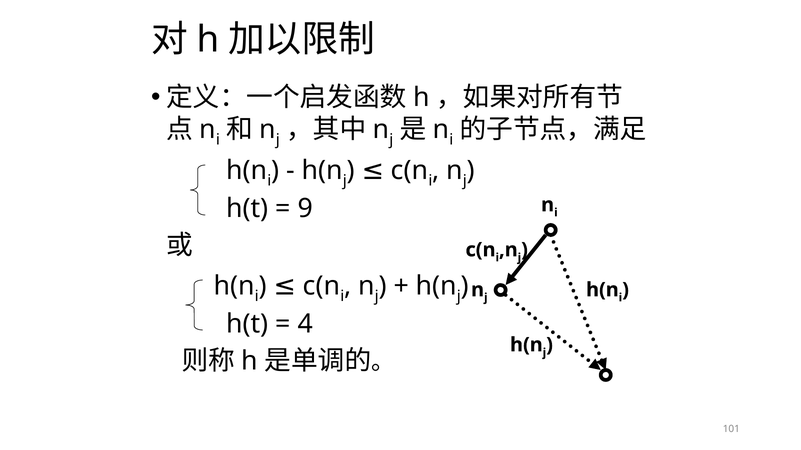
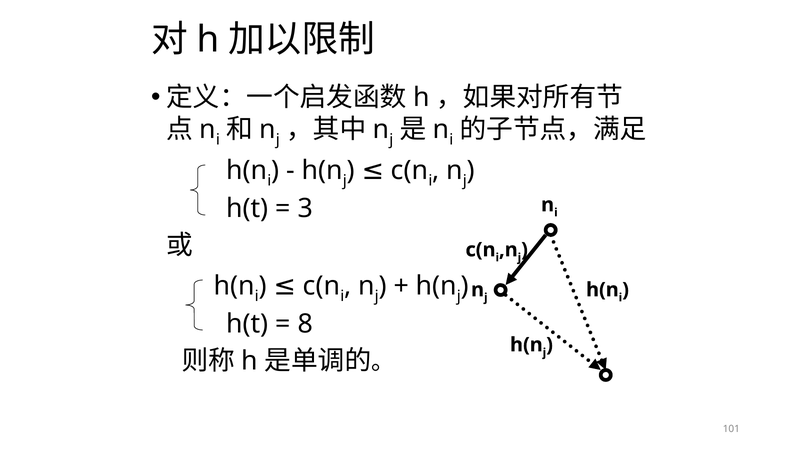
9: 9 -> 3 (305, 209)
4: 4 -> 8 (305, 324)
